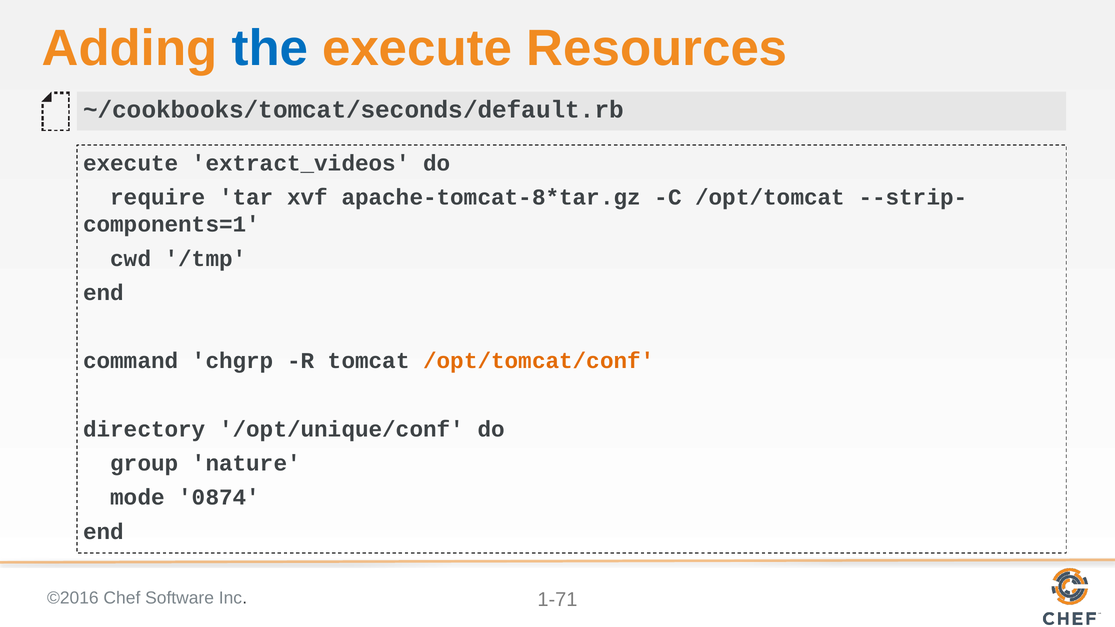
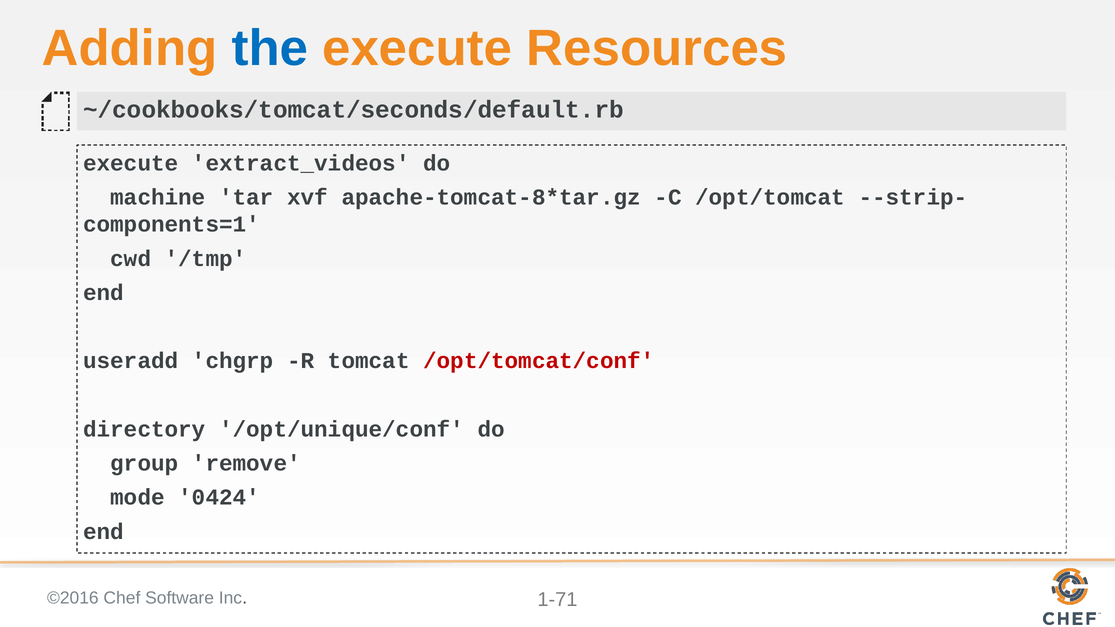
require: require -> machine (158, 197)
command: command -> useradd (131, 361)
/opt/tomcat/conf colour: orange -> red (539, 361)
nature: nature -> remove (246, 463)
0874: 0874 -> 0424 (219, 498)
